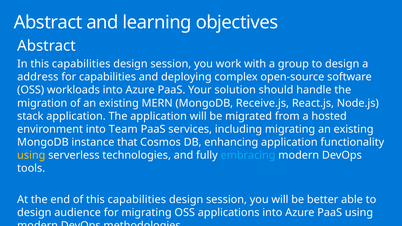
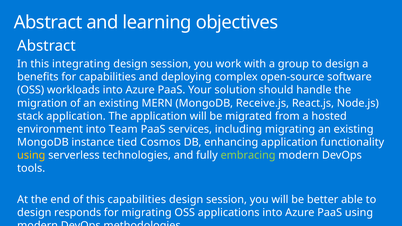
In this capabilities: capabilities -> integrating (81, 64)
address: address -> benefits (38, 77)
that: that -> tied (127, 142)
embracing colour: light blue -> light green (248, 155)
audience: audience -> responds (78, 213)
